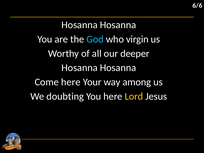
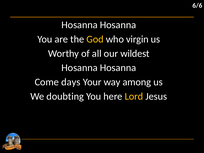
God colour: light blue -> yellow (95, 39)
deeper: deeper -> wildest (135, 53)
Come here: here -> days (71, 82)
